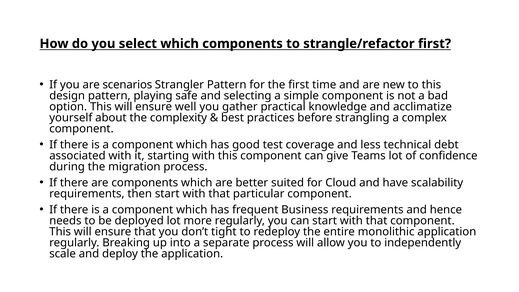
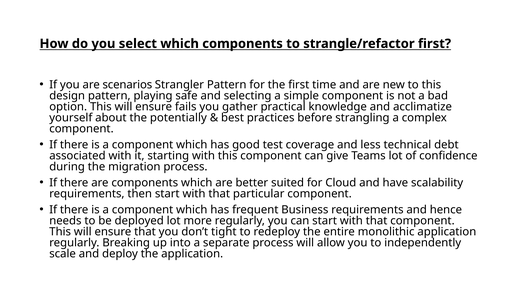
well: well -> fails (186, 107)
complexity: complexity -> potentially (178, 118)
